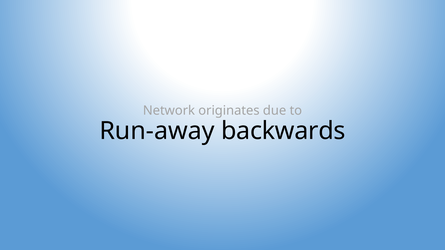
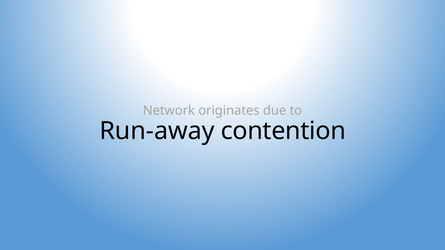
backwards: backwards -> contention (283, 131)
